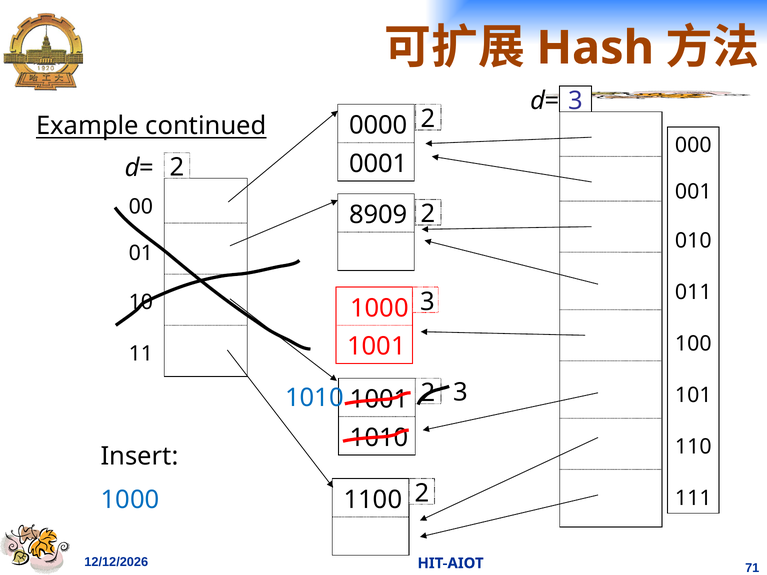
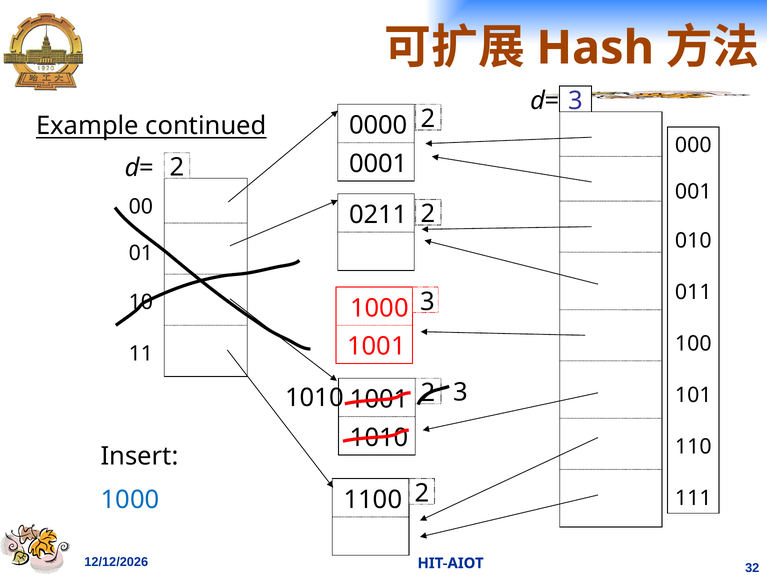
8909: 8909 -> 0211 (378, 215)
1010 colour: blue -> black (314, 398)
71: 71 -> 32 (752, 568)
